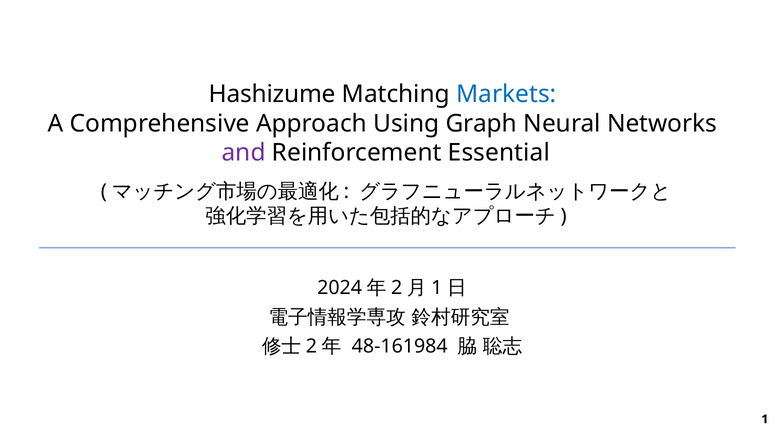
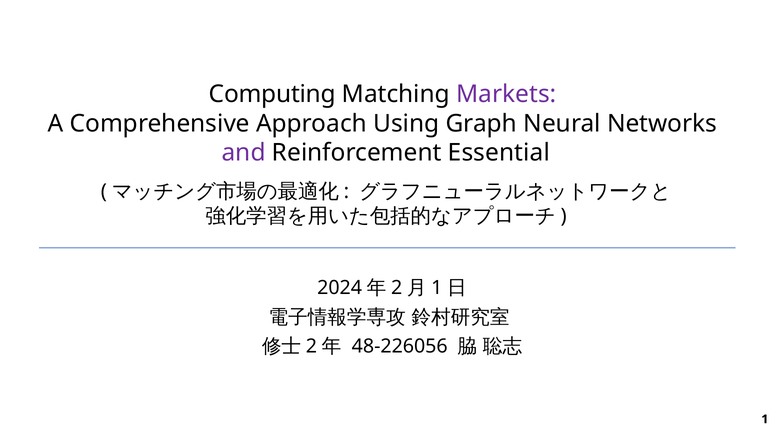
Hashizume: Hashizume -> Computing (272, 94)
Markets colour: blue -> purple (506, 94)
48-161984: 48-161984 -> 48-226056 (400, 346)
